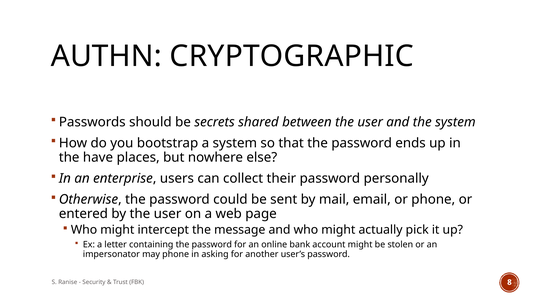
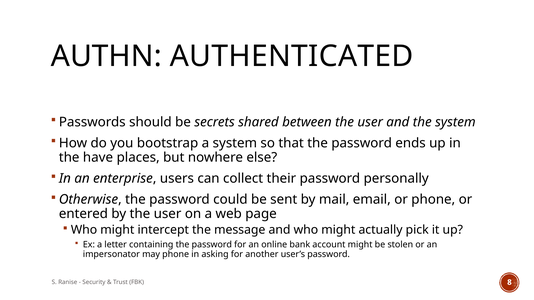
CRYPTOGRAPHIC: CRYPTOGRAPHIC -> AUTHENTICATED (292, 56)
